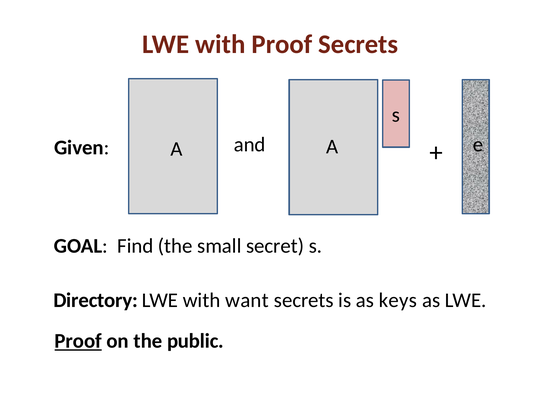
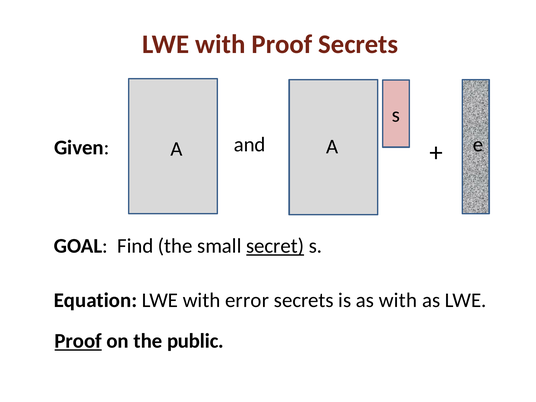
secret underline: none -> present (275, 246)
Directory: Directory -> Equation (95, 300)
want: want -> error (247, 300)
as keys: keys -> with (398, 300)
